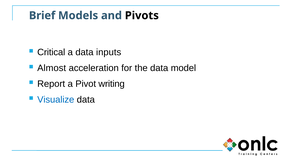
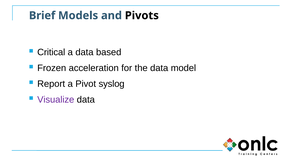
inputs: inputs -> based (109, 52)
Almost: Almost -> Frozen (52, 68)
writing: writing -> syslog (112, 84)
Visualize colour: blue -> purple (56, 100)
